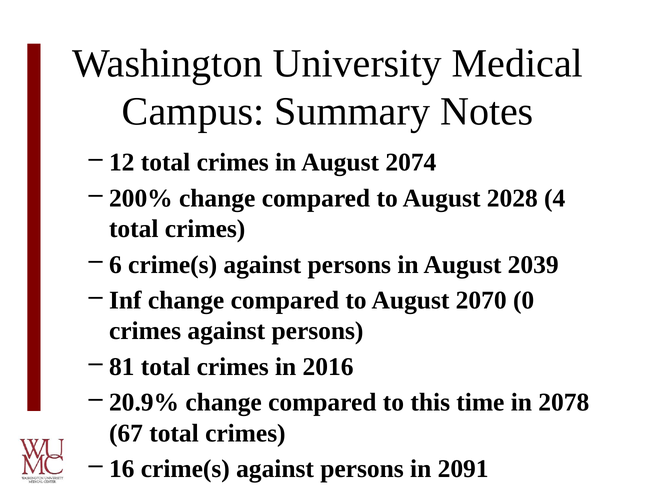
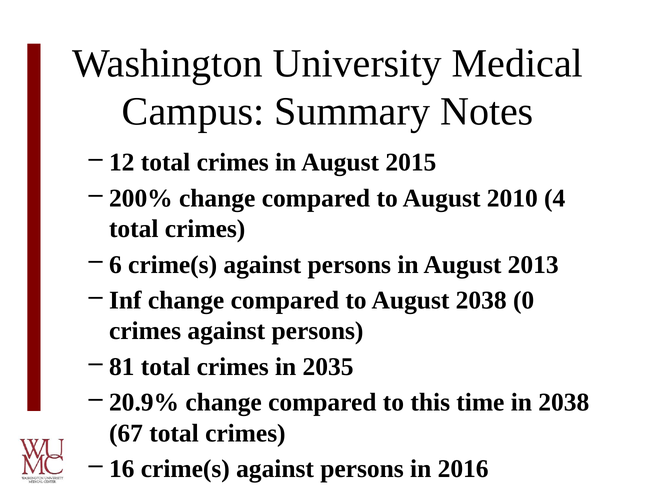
2074: 2074 -> 2015 (411, 163)
2028: 2028 -> 2010 (512, 198)
2039: 2039 -> 2013 (533, 265)
August 2070: 2070 -> 2038 (481, 300)
2016: 2016 -> 2035 (328, 367)
in 2078: 2078 -> 2038 (564, 402)
2091: 2091 -> 2016 (463, 469)
